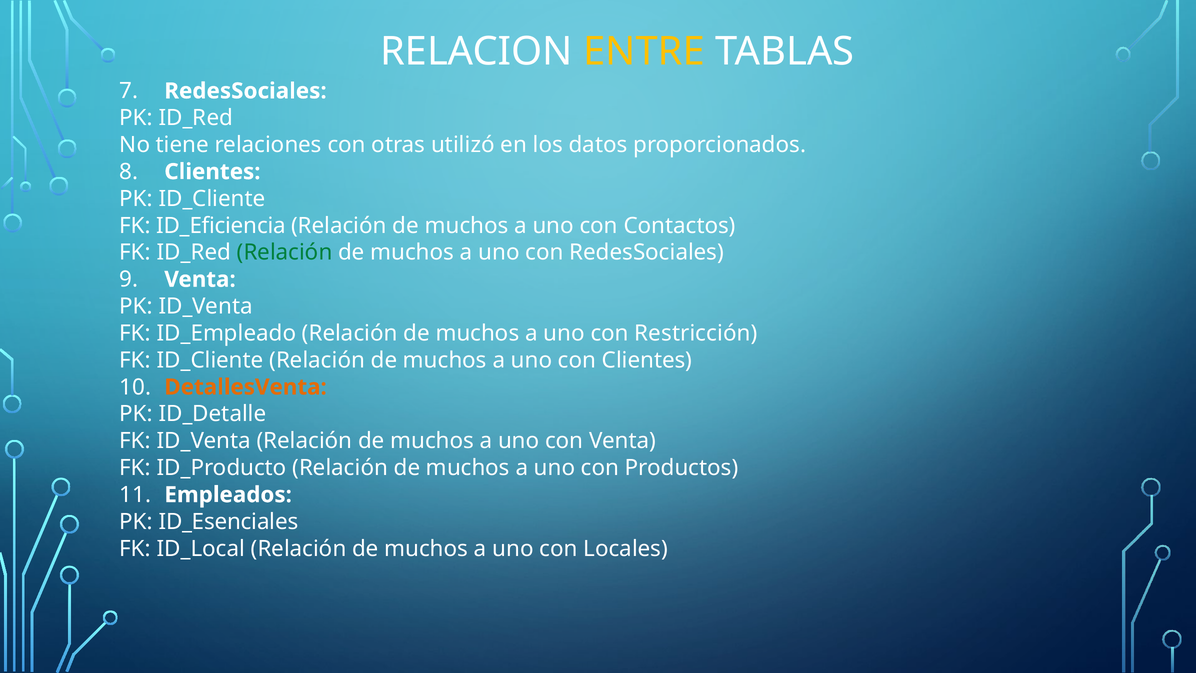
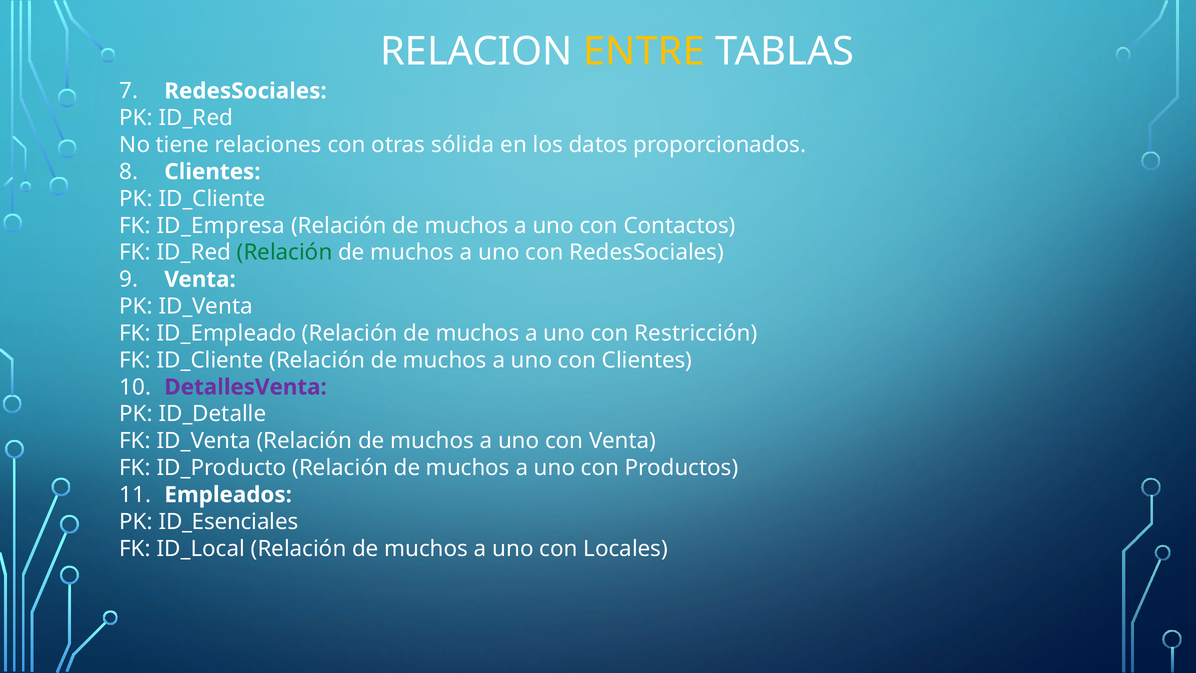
utilizó: utilizó -> sólida (463, 145)
ID_Eficiencia: ID_Eficiencia -> ID_Empresa (221, 226)
DetallesVenta colour: orange -> purple (246, 387)
